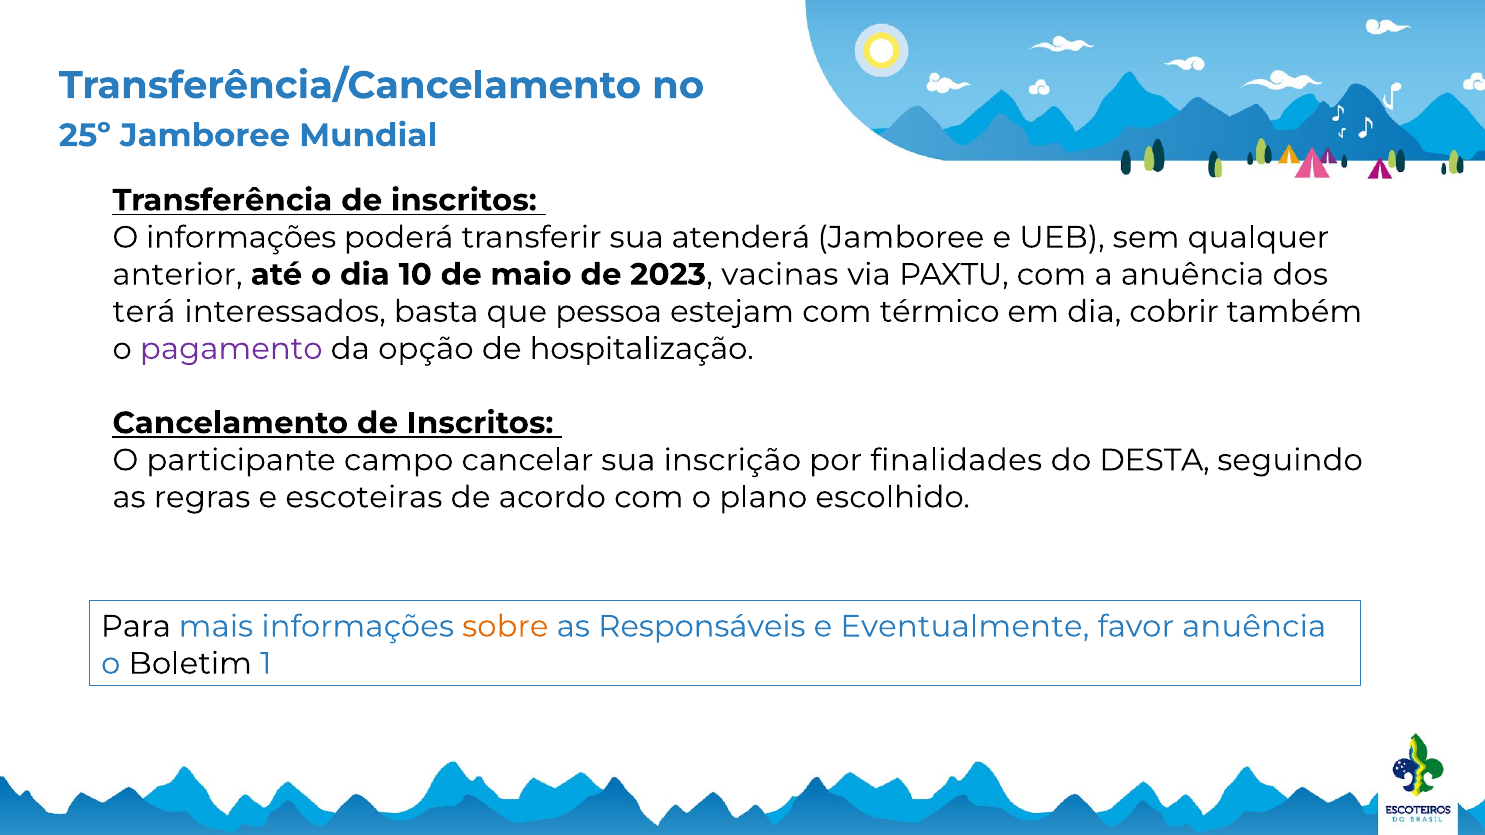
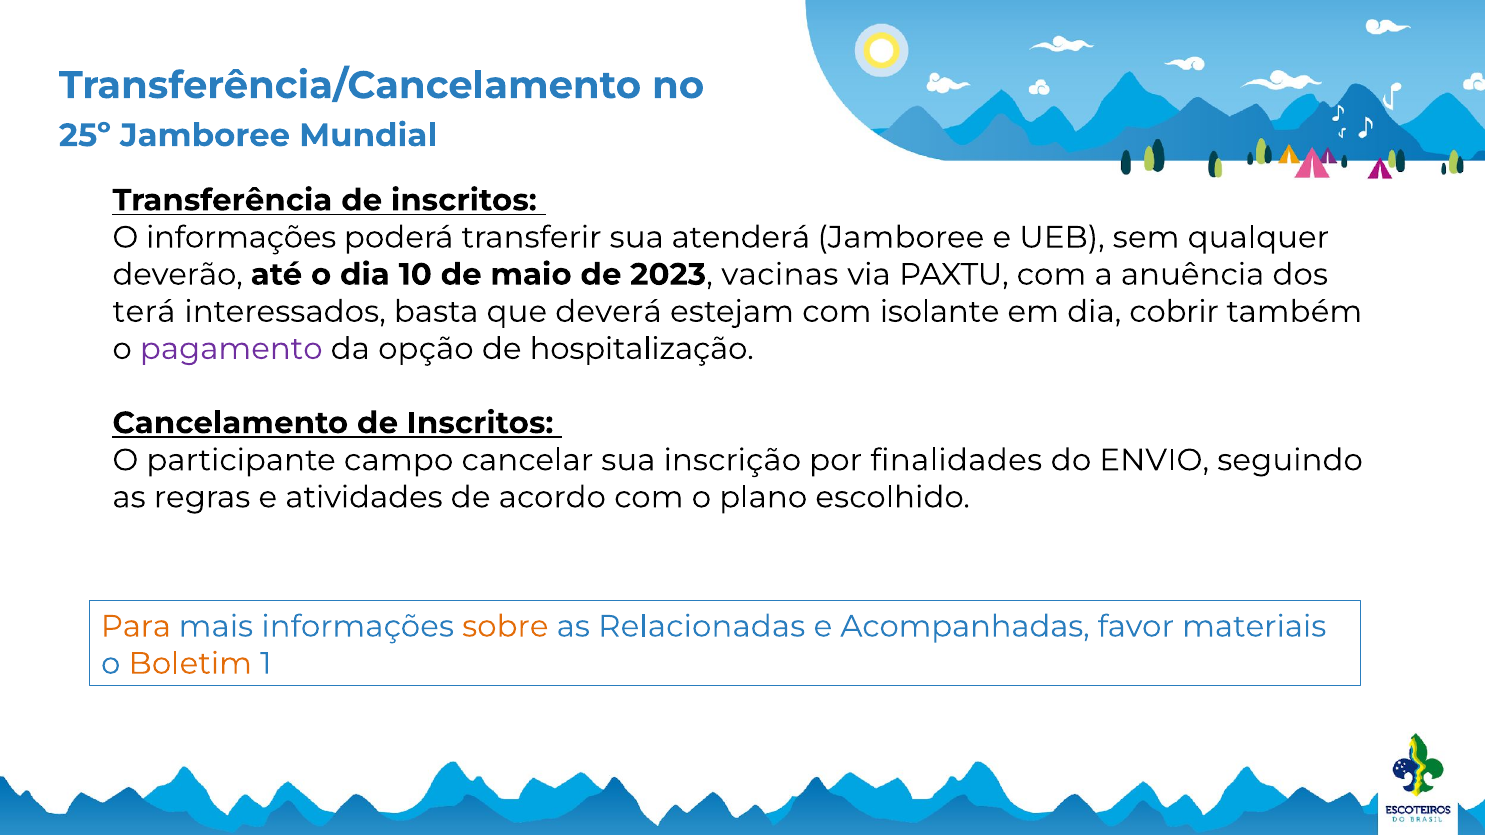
anterior: anterior -> deverão (178, 275)
pessoa: pessoa -> deverá (608, 312)
térmico: térmico -> isolante (940, 312)
DESTA: DESTA -> ENVIO (1154, 460)
escoteiras: escoteiras -> atividades (364, 497)
Para colour: black -> orange (136, 627)
Responsáveis: Responsáveis -> Relacionadas (702, 627)
Eventualmente: Eventualmente -> Acompanhadas (965, 627)
favor anuência: anuência -> materiais (1254, 627)
Boletim colour: black -> orange (190, 664)
